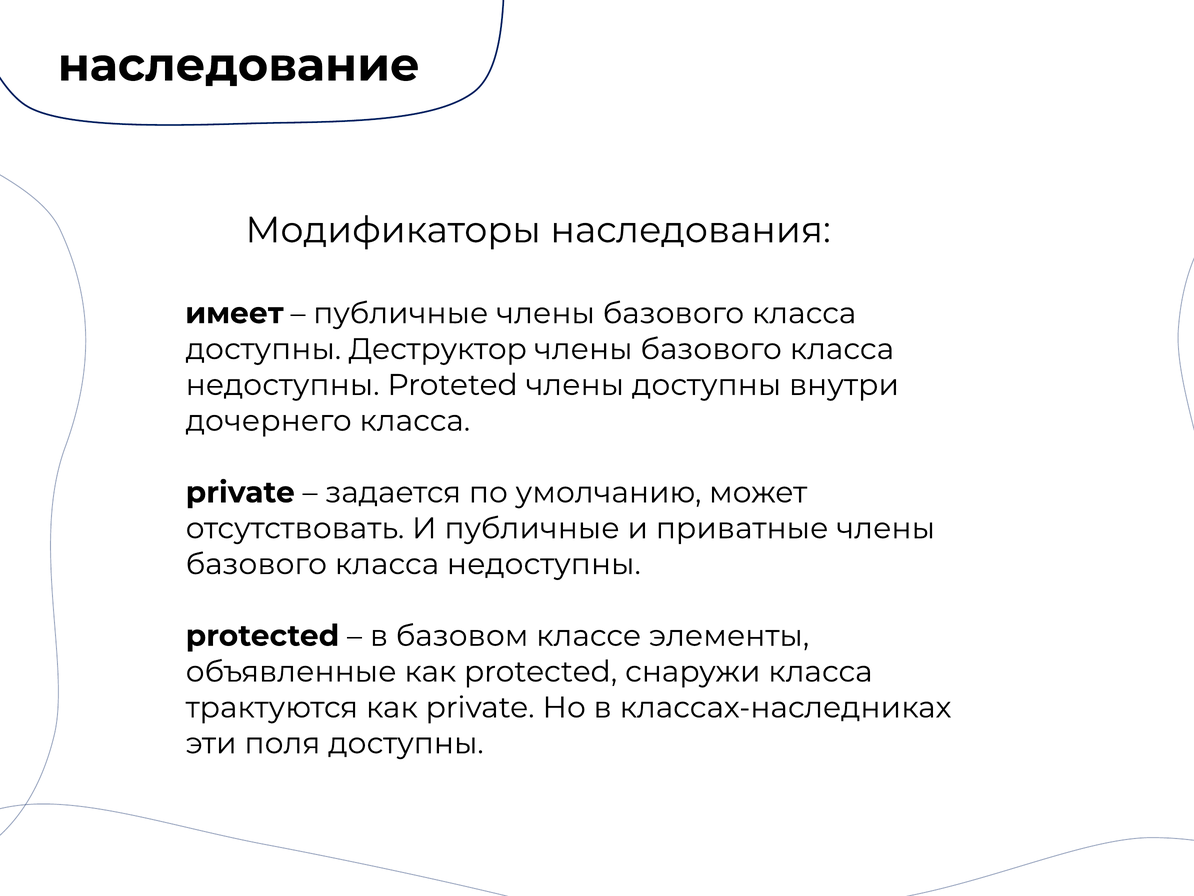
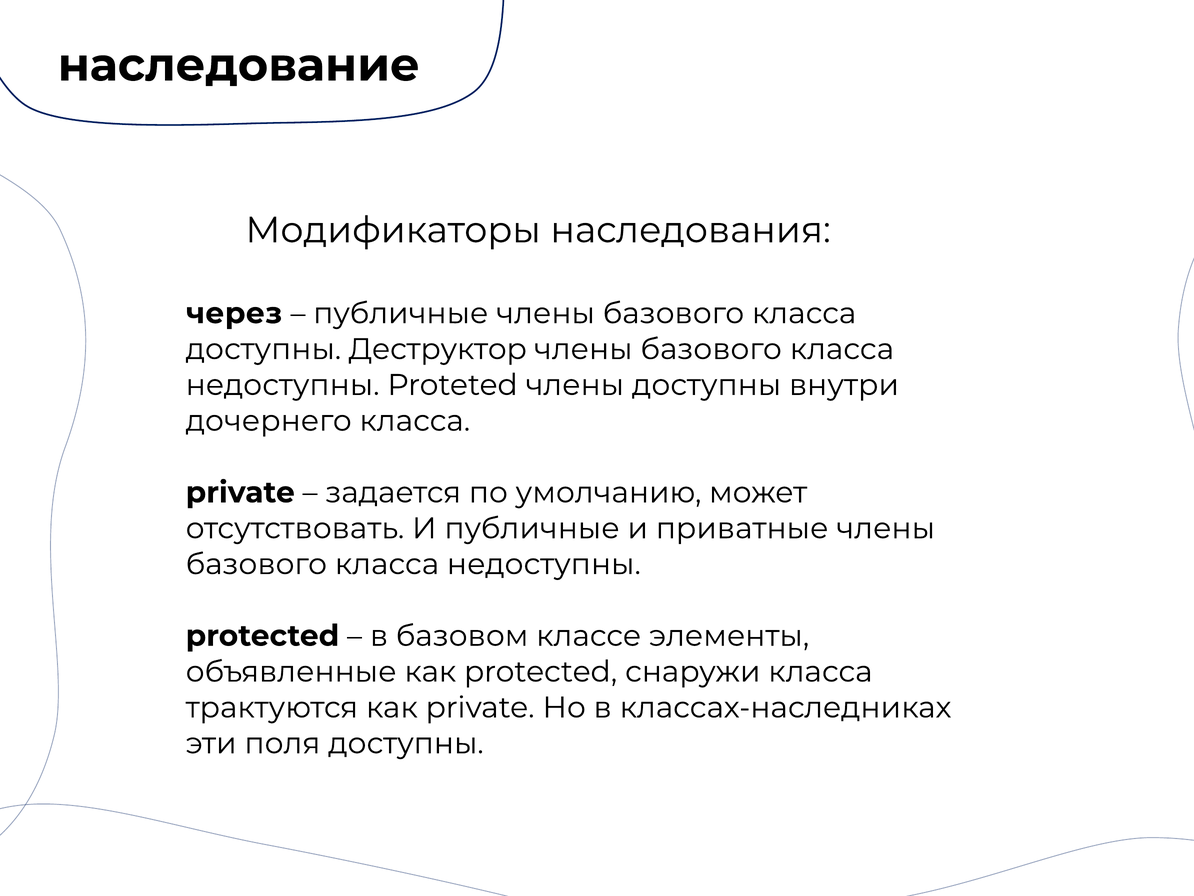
имеет: имеет -> через (234, 313)
